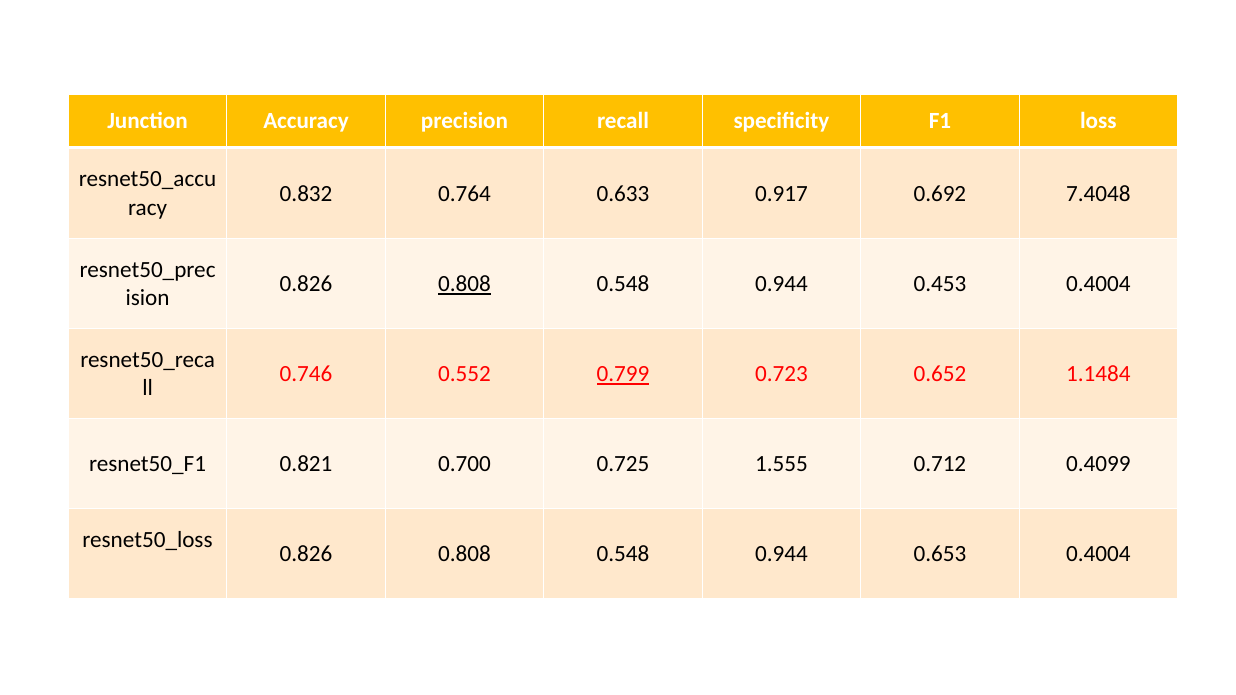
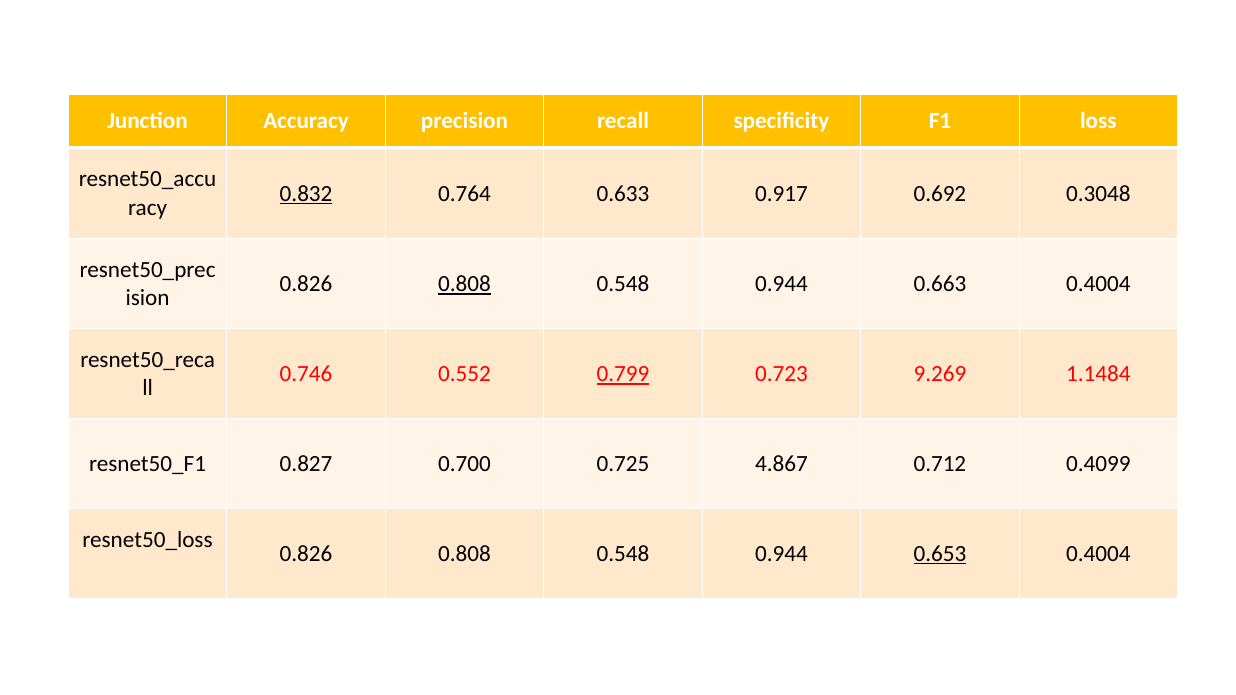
0.832 underline: none -> present (306, 193)
7.4048: 7.4048 -> 0.3048 (1098, 193)
0.453: 0.453 -> 0.663 (940, 284)
0.652: 0.652 -> 9.269 (940, 374)
0.821: 0.821 -> 0.827 (306, 464)
1.555: 1.555 -> 4.867 (781, 464)
0.653 underline: none -> present (940, 554)
